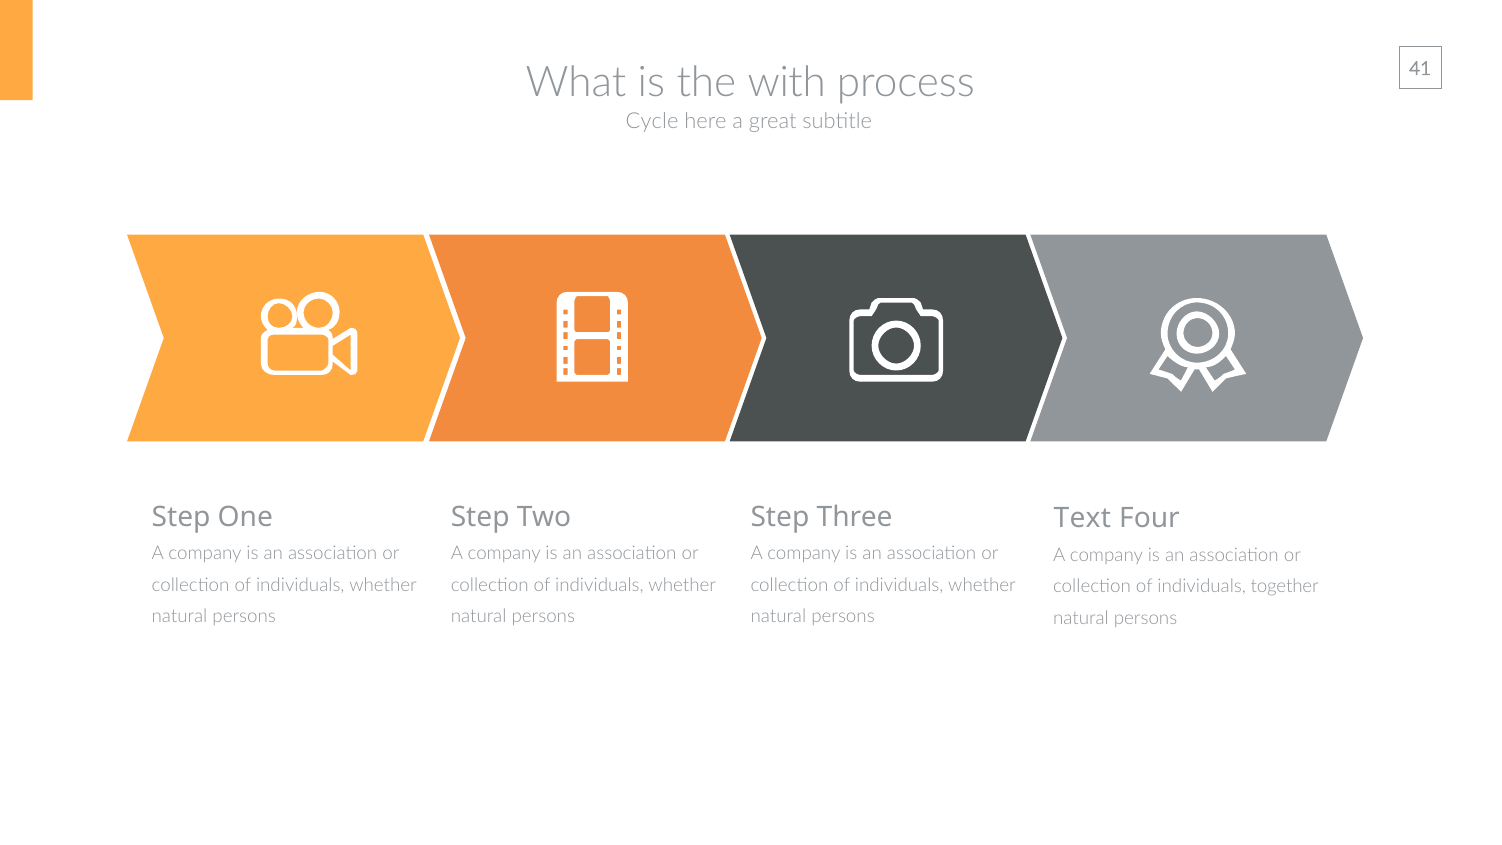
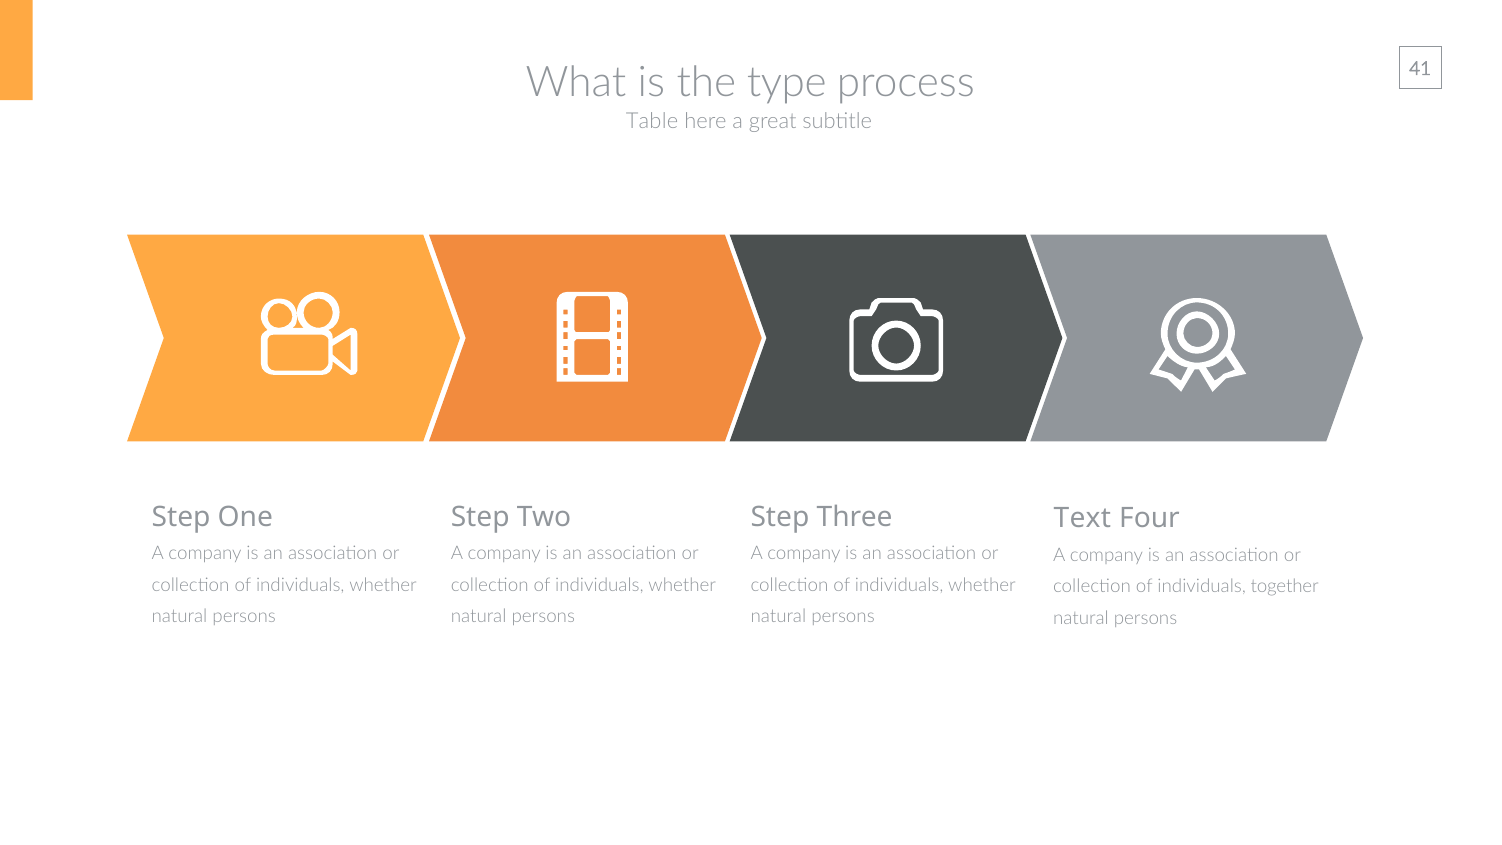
with: with -> type (787, 83)
Cycle: Cycle -> Table (652, 121)
